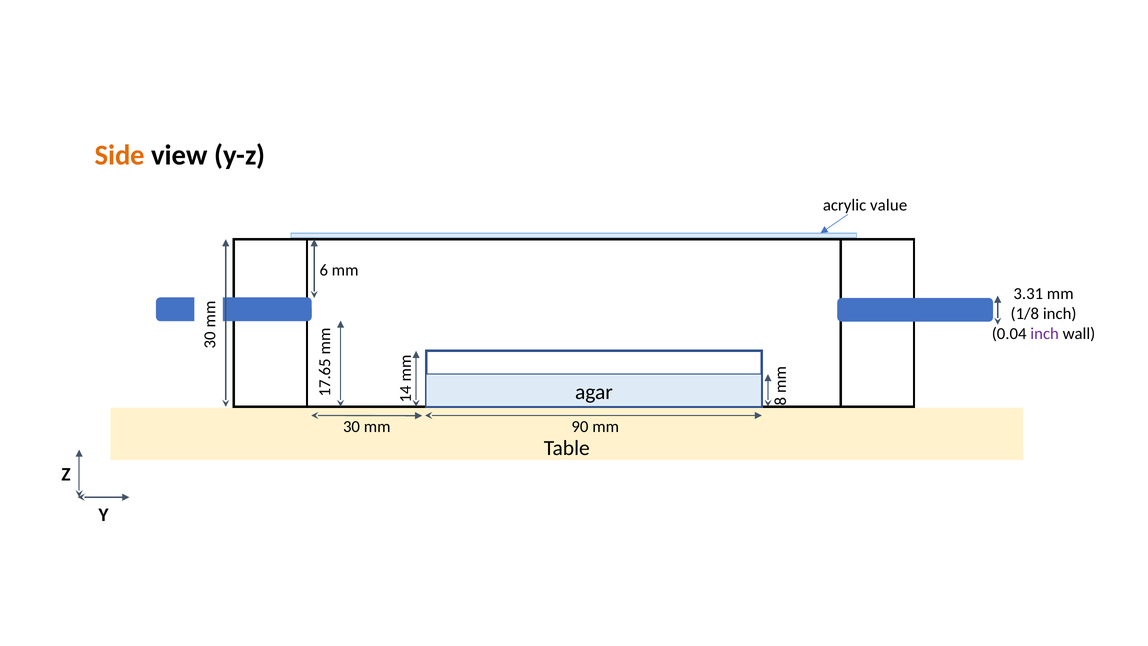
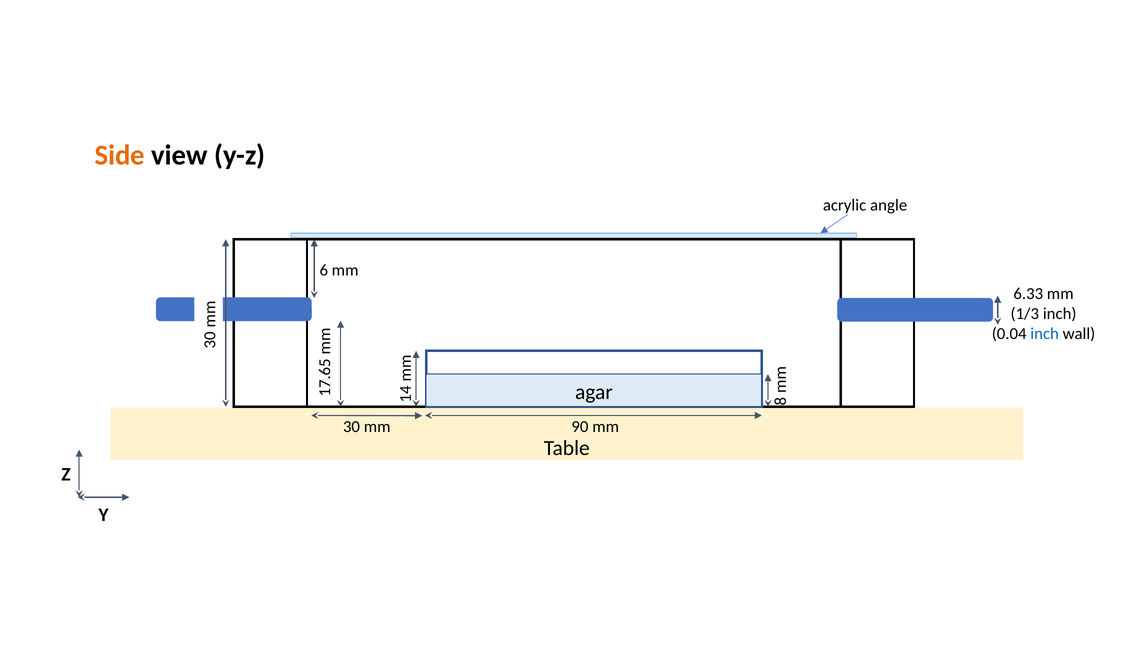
value: value -> angle (889, 205)
3.31: 3.31 -> 6.33 (1028, 293)
1/8: 1/8 -> 1/3 (1025, 314)
inch colour: purple -> blue (1045, 334)
